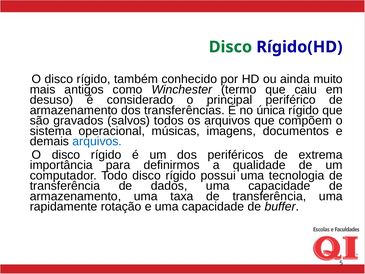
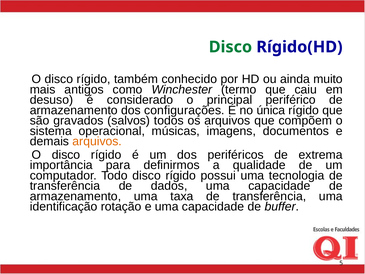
transferências: transferências -> configurações (184, 110)
arquivos colour: blue -> orange (97, 141)
rapidamente: rapidamente -> identificação (64, 206)
